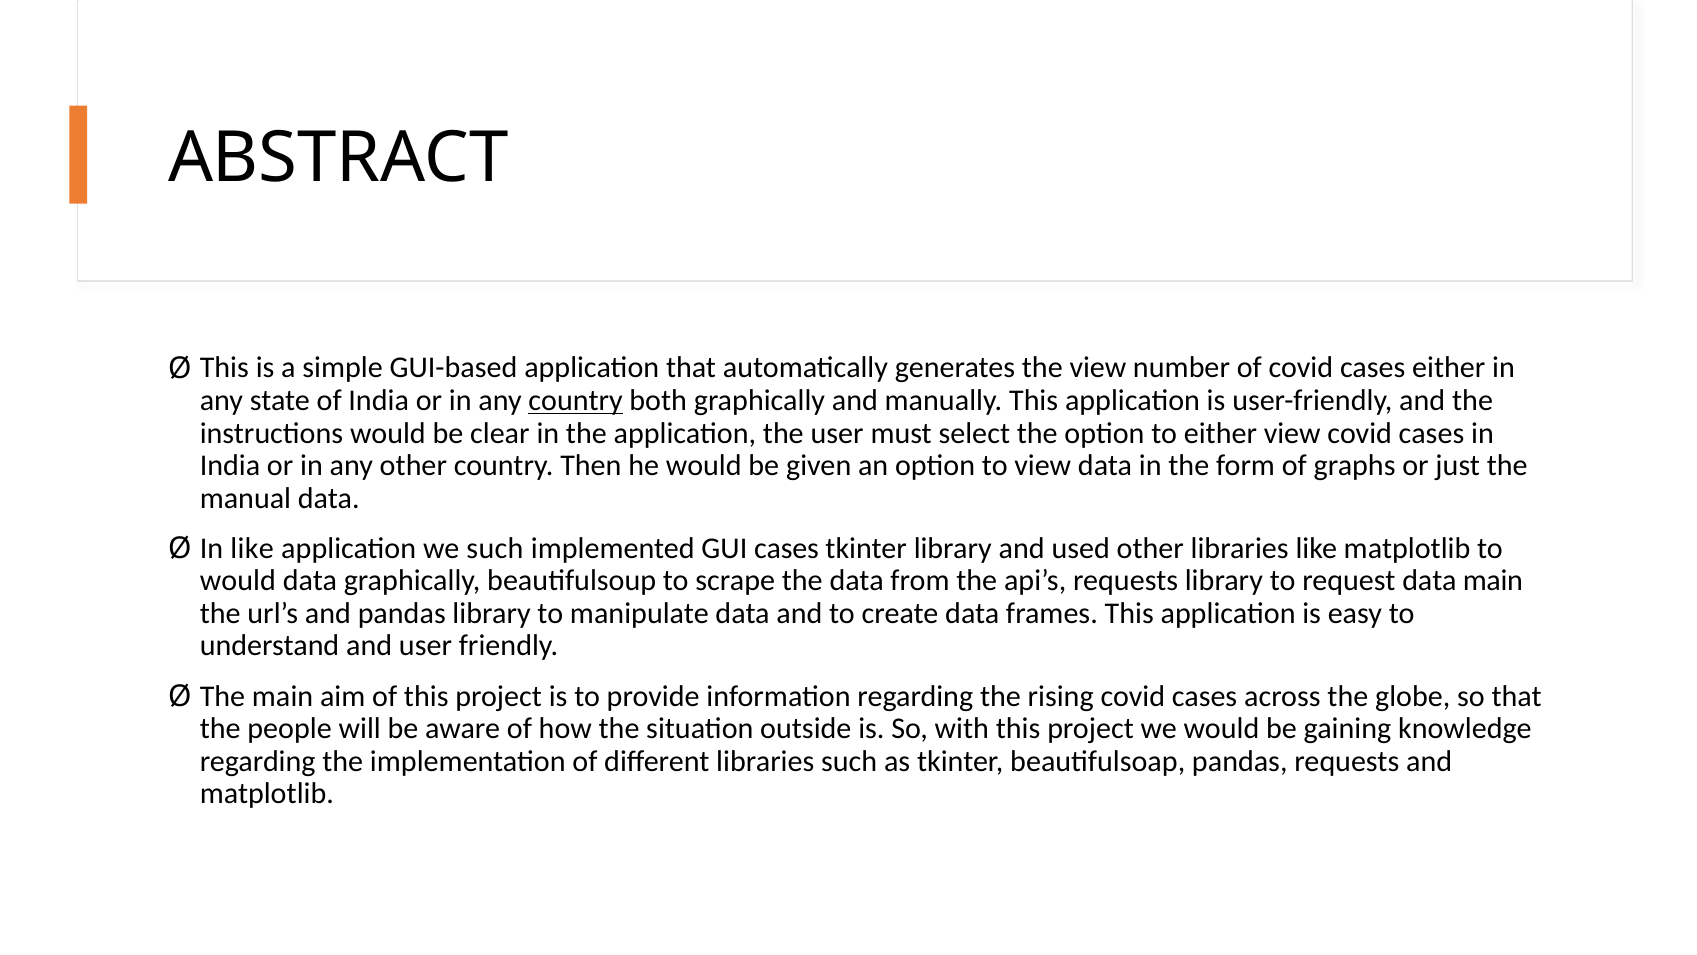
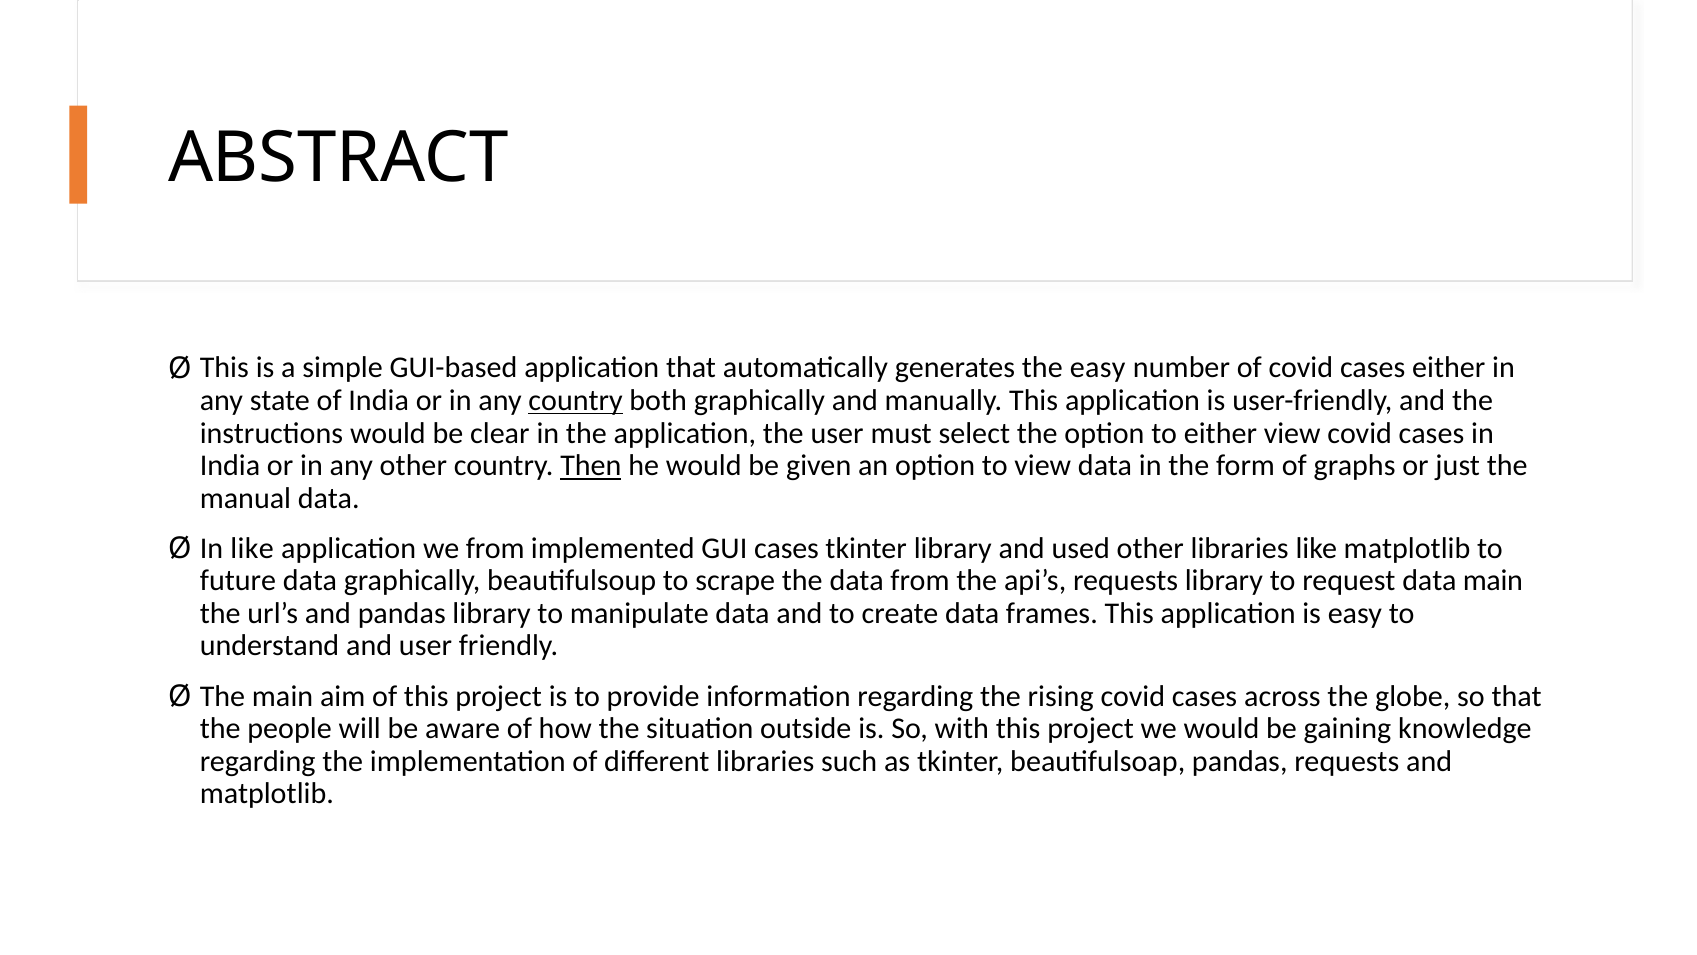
the view: view -> easy (1098, 368)
Then underline: none -> present (591, 465)
we such: such -> from (495, 548)
would: would -> future (238, 581)
